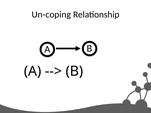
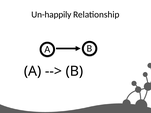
Un-coping: Un-coping -> Un-happily (51, 15)
